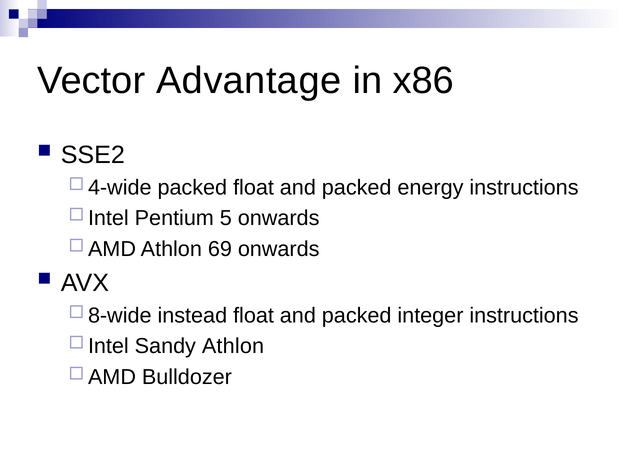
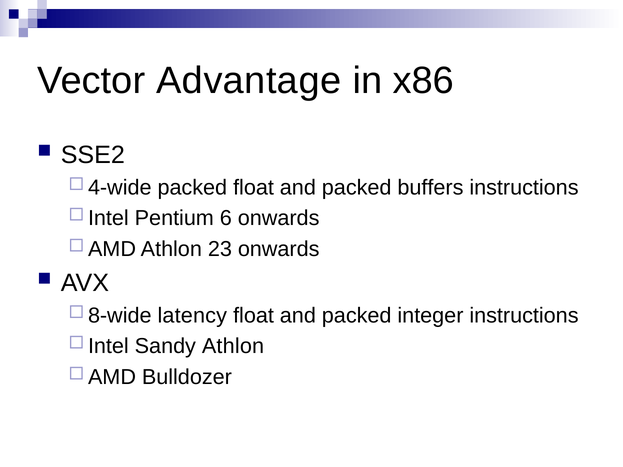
energy: energy -> buffers (430, 188)
5: 5 -> 6 (226, 218)
69: 69 -> 23 (220, 249)
instead: instead -> latency (192, 316)
